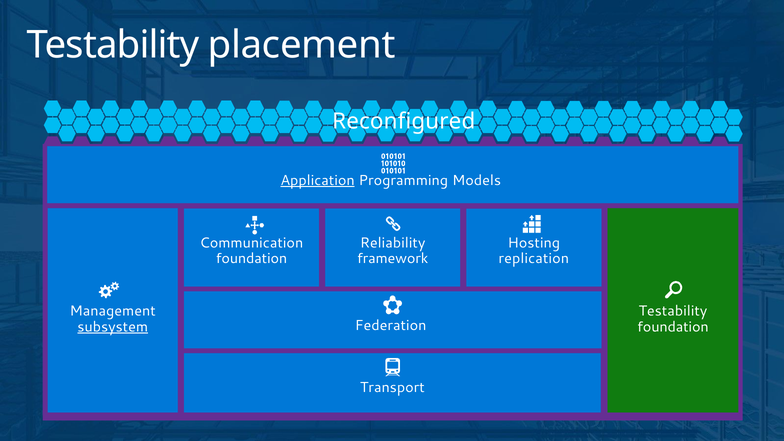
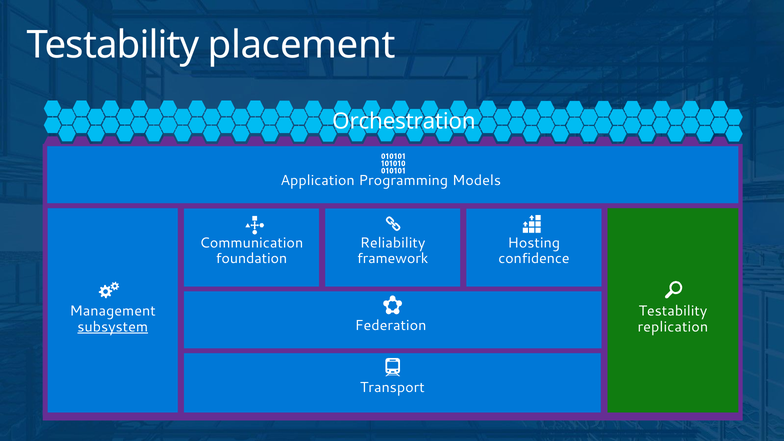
Reconfigured: Reconfigured -> Orchestration (404, 121)
Application underline: present -> none (318, 180)
replication: replication -> confidence (534, 259)
foundation: foundation -> replication (673, 327)
